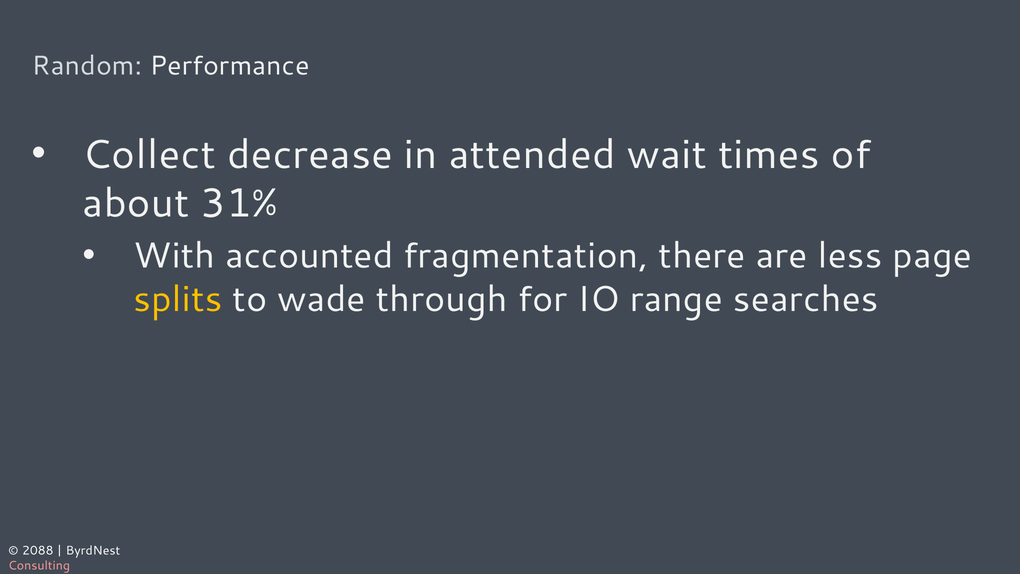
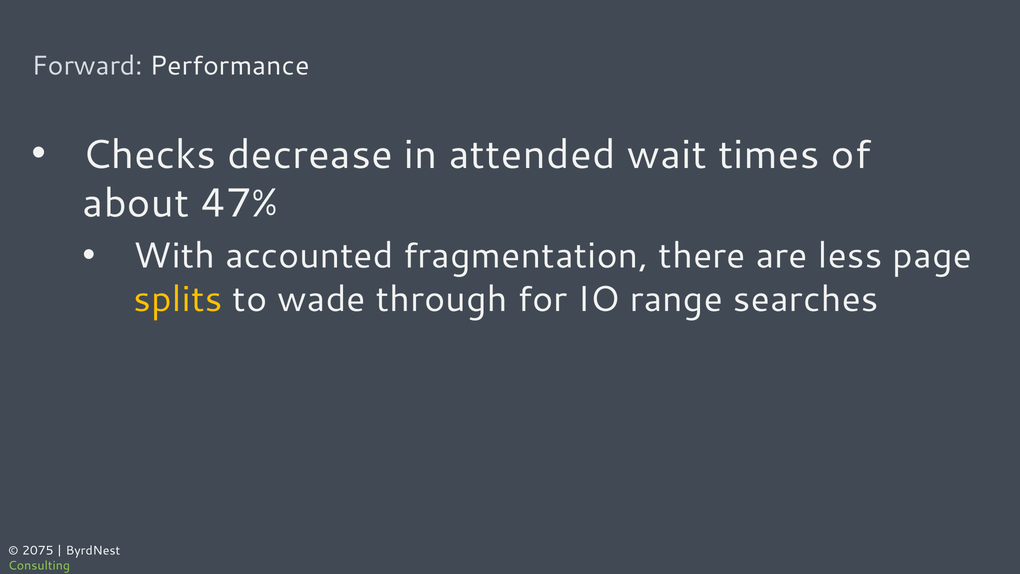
Random: Random -> Forward (87, 66)
Collect: Collect -> Checks (149, 155)
31%: 31% -> 47% (239, 203)
2088: 2088 -> 2075 (38, 550)
Consulting colour: pink -> light green (39, 565)
